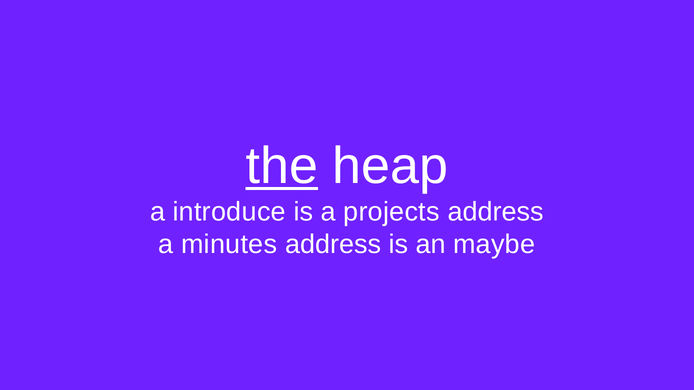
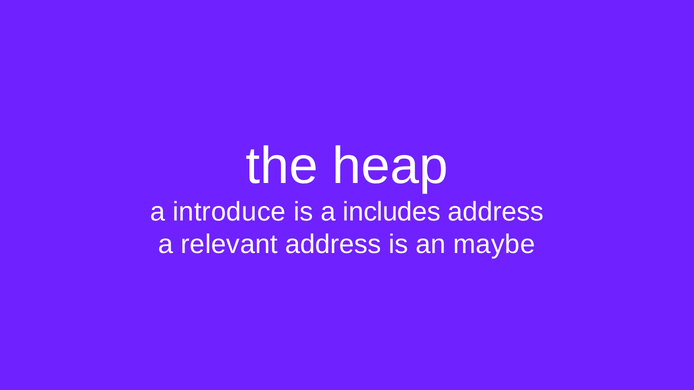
the underline: present -> none (282, 166)
projects: projects -> includes (392, 212)
minutes: minutes -> relevant (229, 244)
